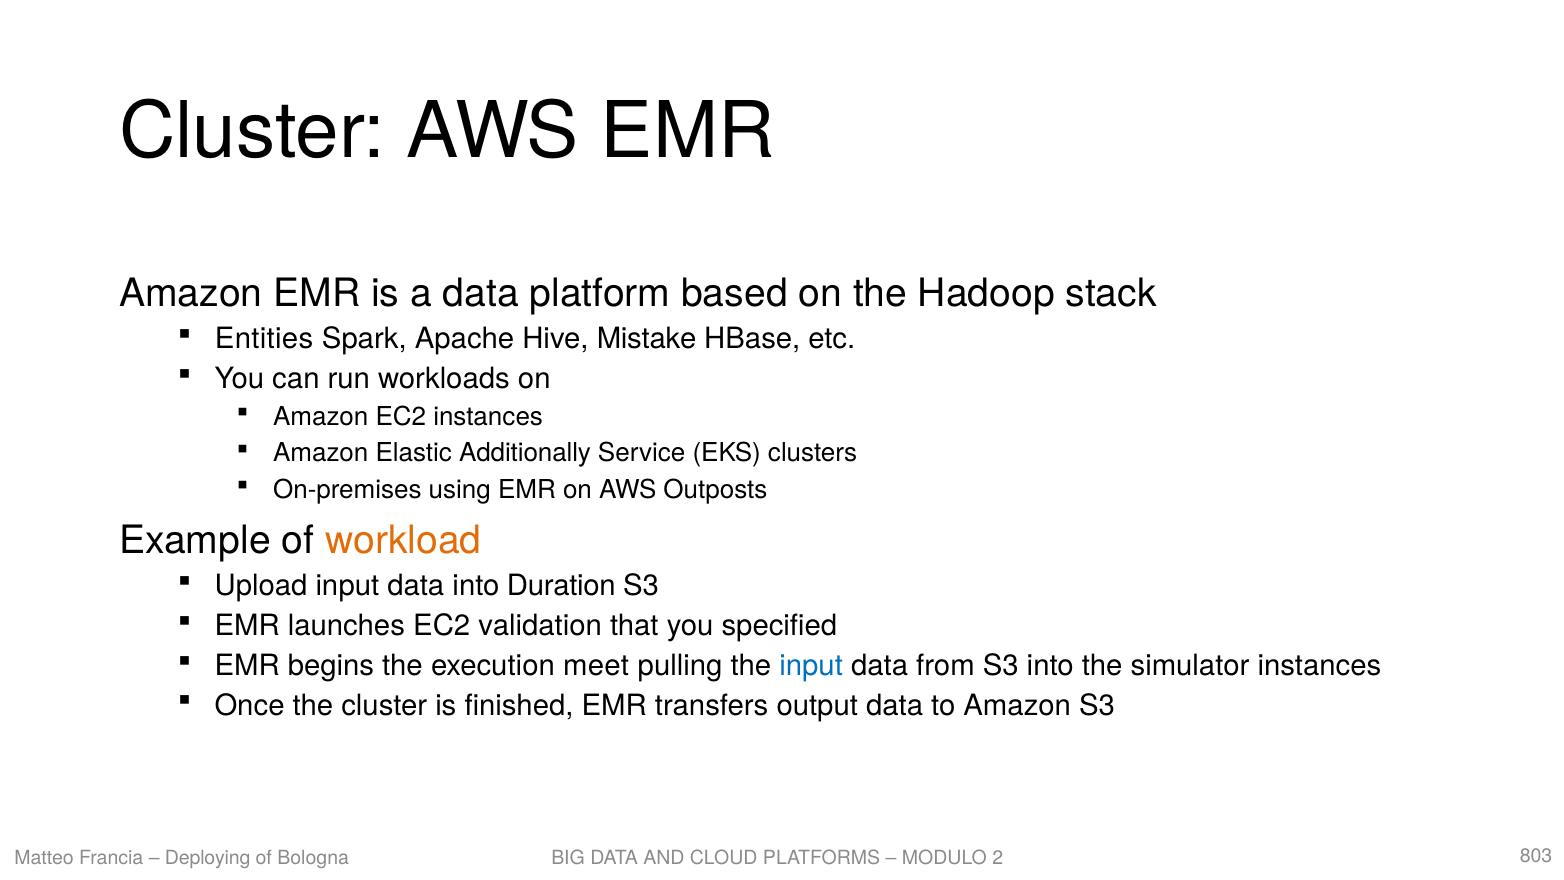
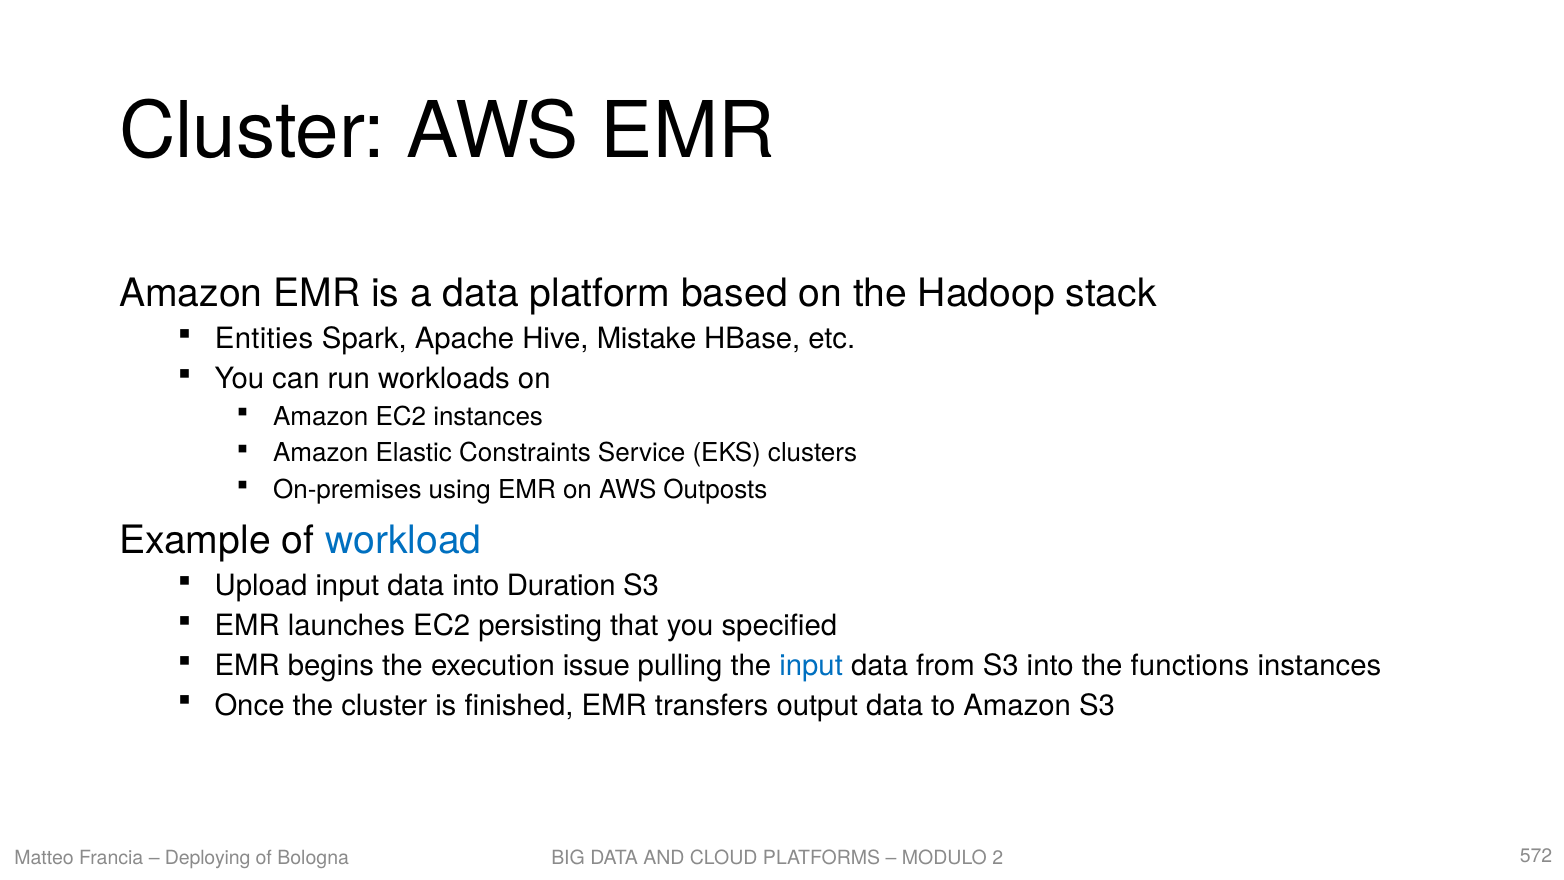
Additionally: Additionally -> Constraints (525, 453)
workload colour: orange -> blue (403, 541)
validation: validation -> persisting (540, 626)
meet: meet -> issue (596, 666)
simulator: simulator -> functions (1190, 666)
803: 803 -> 572 (1536, 855)
